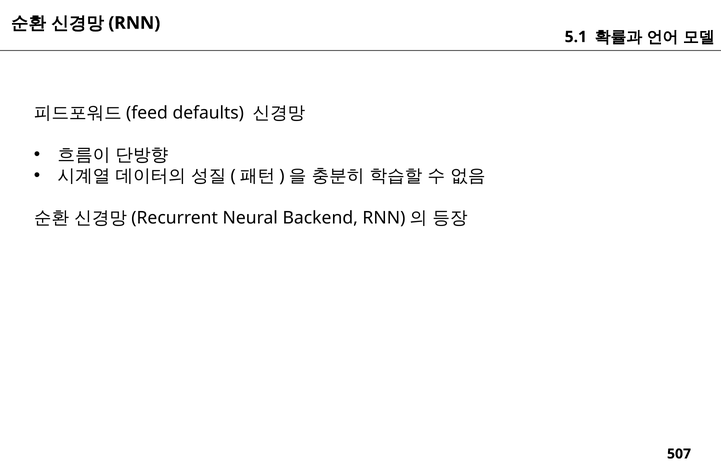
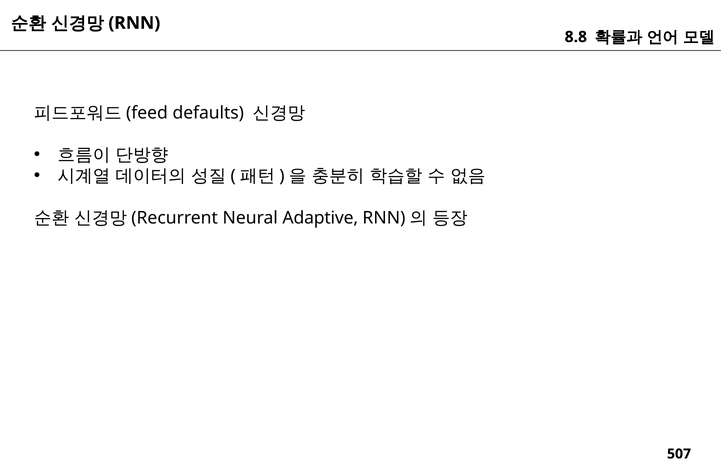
5.1: 5.1 -> 8.8 (576, 37)
Backend: Backend -> Adaptive (320, 218)
